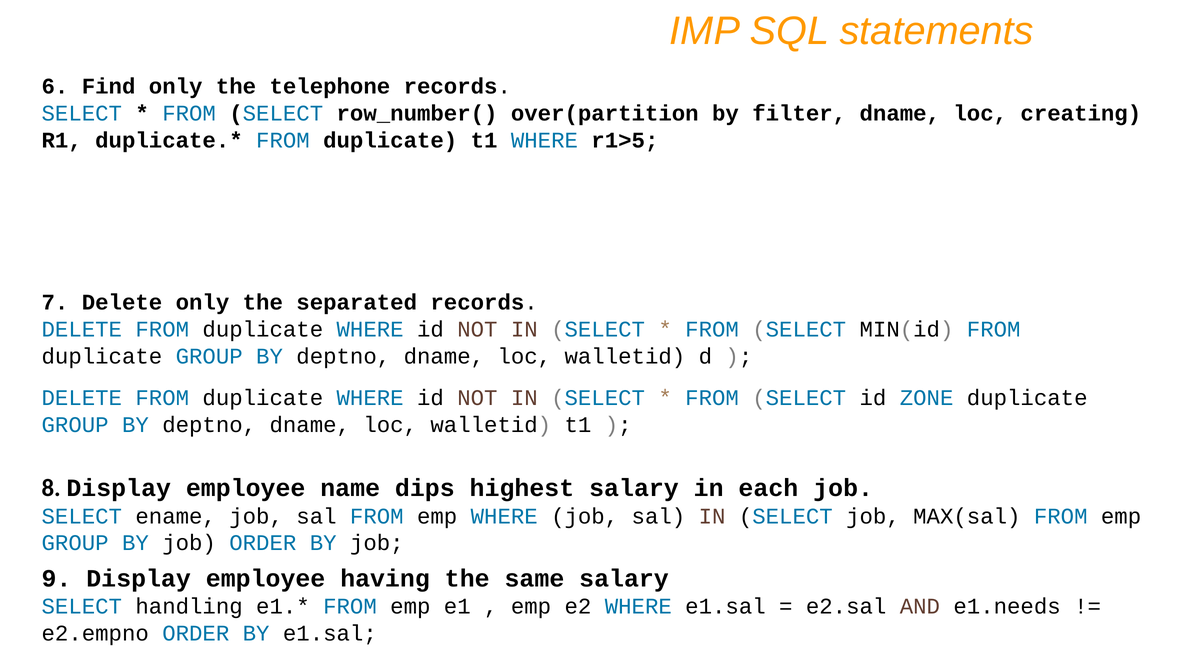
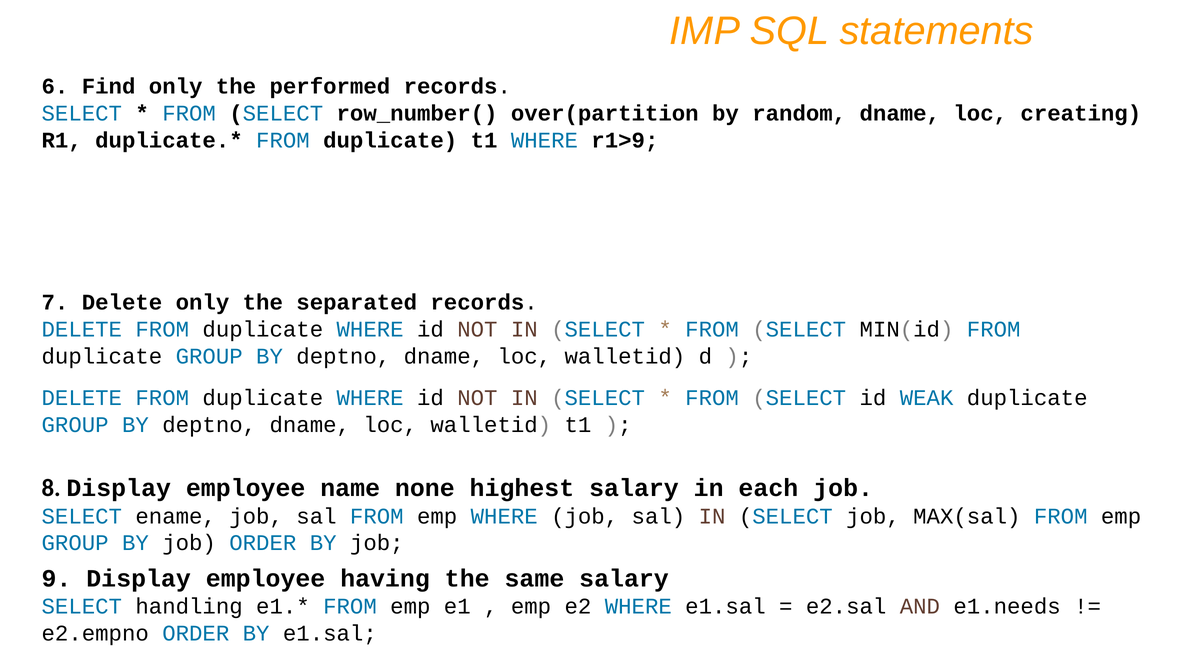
telephone: telephone -> performed (330, 86)
filter: filter -> random (799, 113)
r1>5: r1>5 -> r1>9 (625, 140)
ZONE: ZONE -> WEAK (927, 398)
dips: dips -> none (425, 488)
